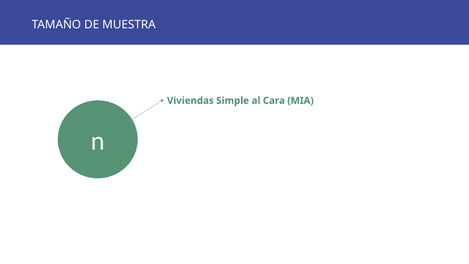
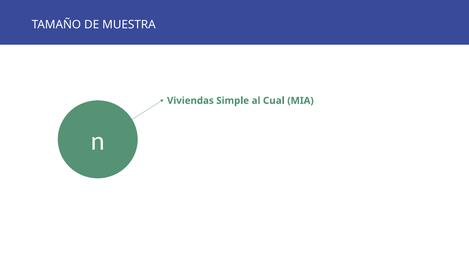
Cara: Cara -> Cual (274, 101)
